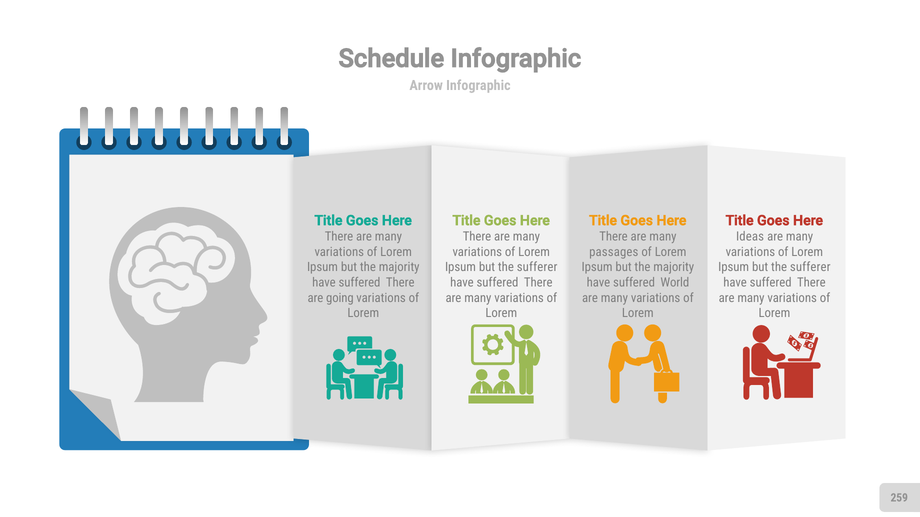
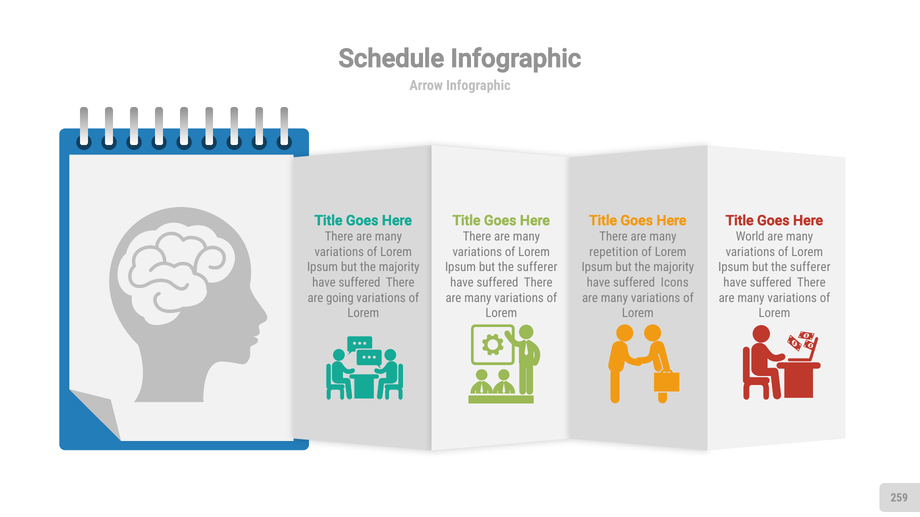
Ideas: Ideas -> World (750, 237)
passages: passages -> repetition (614, 252)
World: World -> Icons (675, 283)
